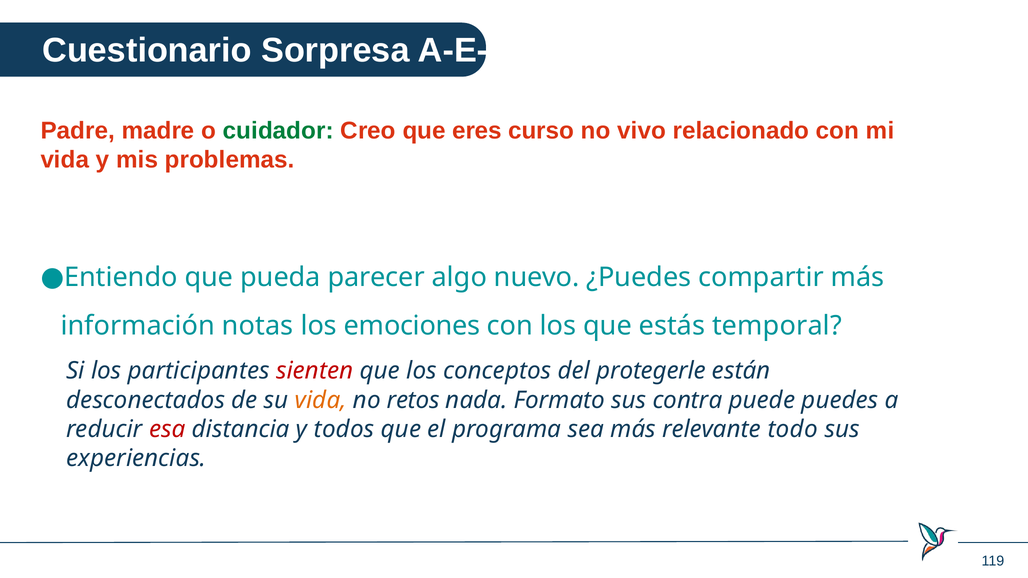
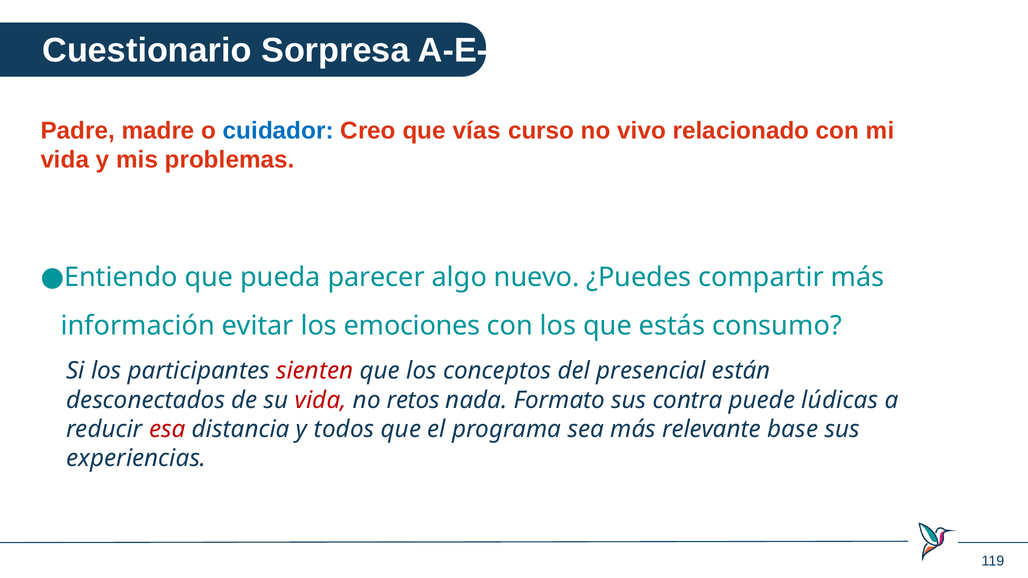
cuidador colour: green -> blue (278, 131)
eres: eres -> vías (477, 131)
notas: notas -> evitar (258, 326)
temporal: temporal -> consumo (777, 326)
protegerle: protegerle -> presencial (651, 371)
vida colour: orange -> red (321, 400)
puedes: puedes -> lúdicas (840, 400)
todo: todo -> base (793, 429)
